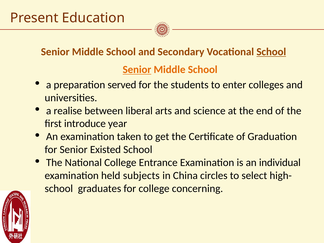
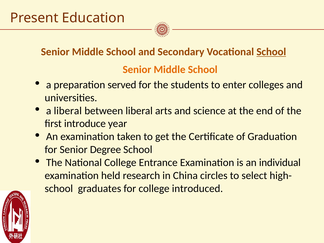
Senior underline: present -> none (137, 70)
a realise: realise -> liberal (68, 111)
Existed: Existed -> Degree (105, 150)
subjects: subjects -> research (141, 175)
concerning: concerning -> introduced (197, 188)
